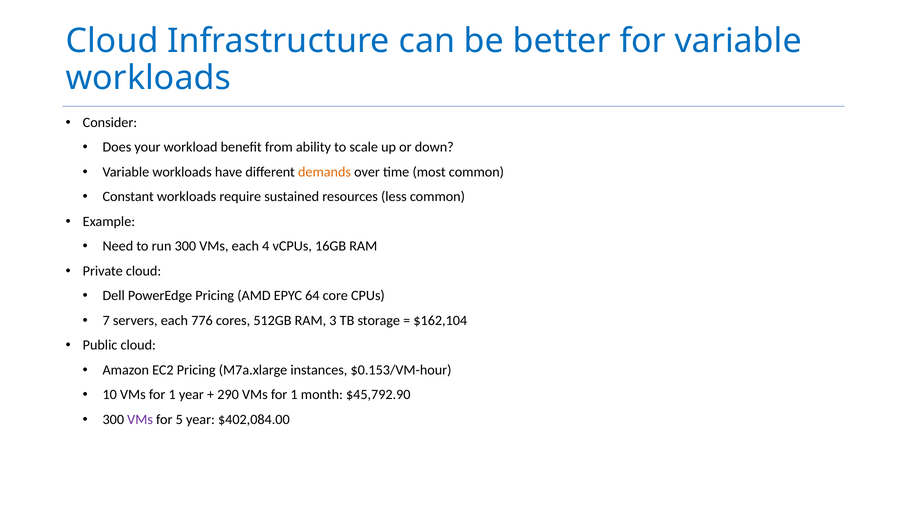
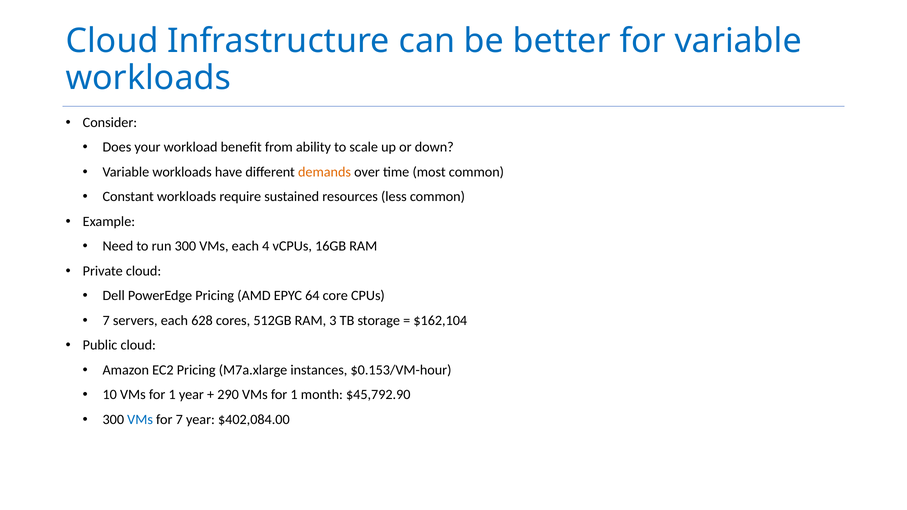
776: 776 -> 628 (202, 321)
VMs colour: purple -> blue (140, 420)
for 5: 5 -> 7 (179, 420)
